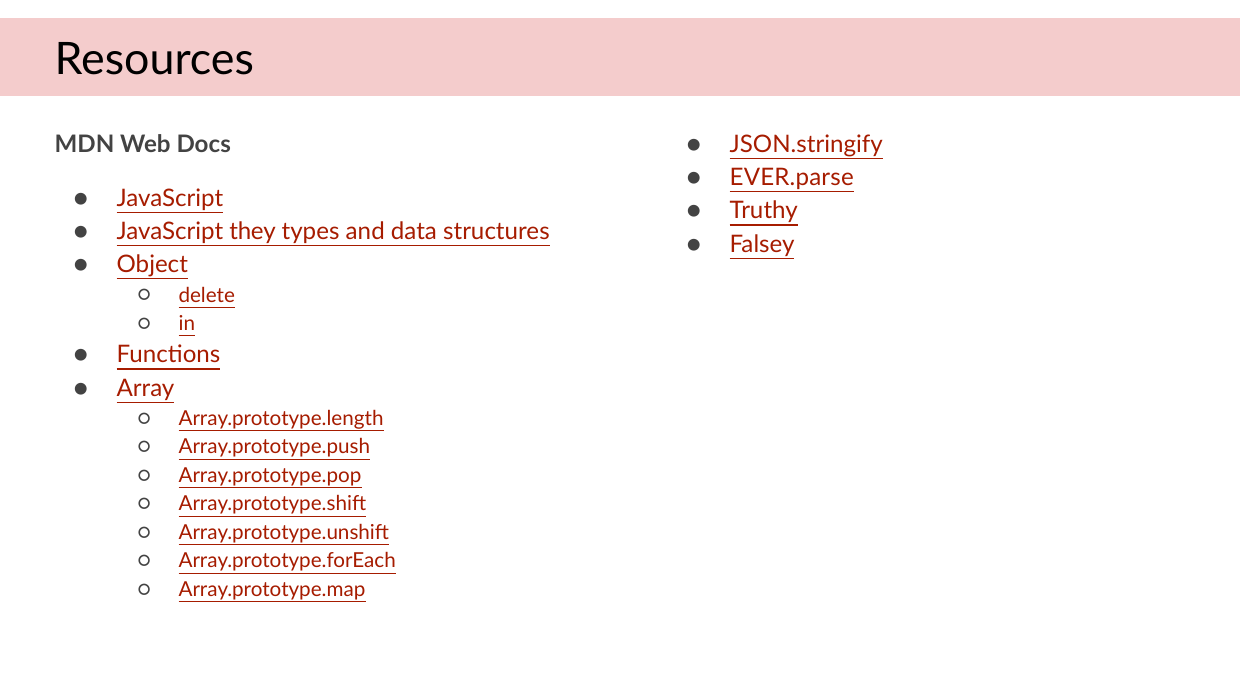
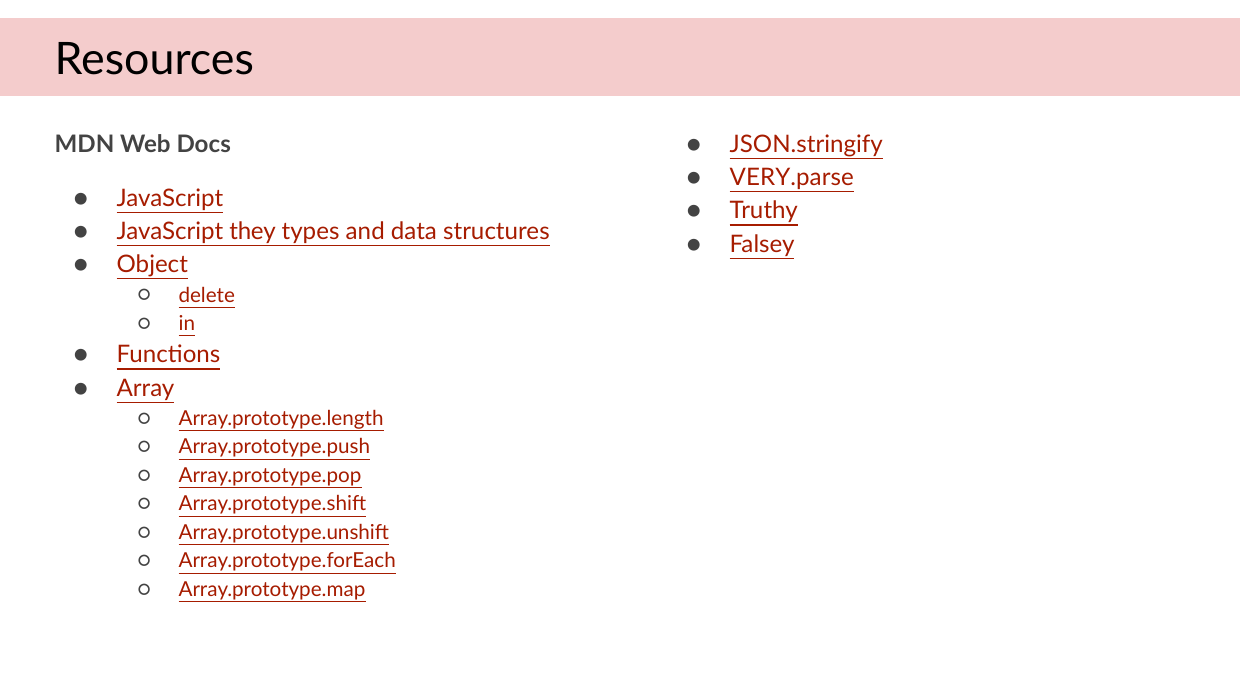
EVER.parse: EVER.parse -> VERY.parse (792, 178)
